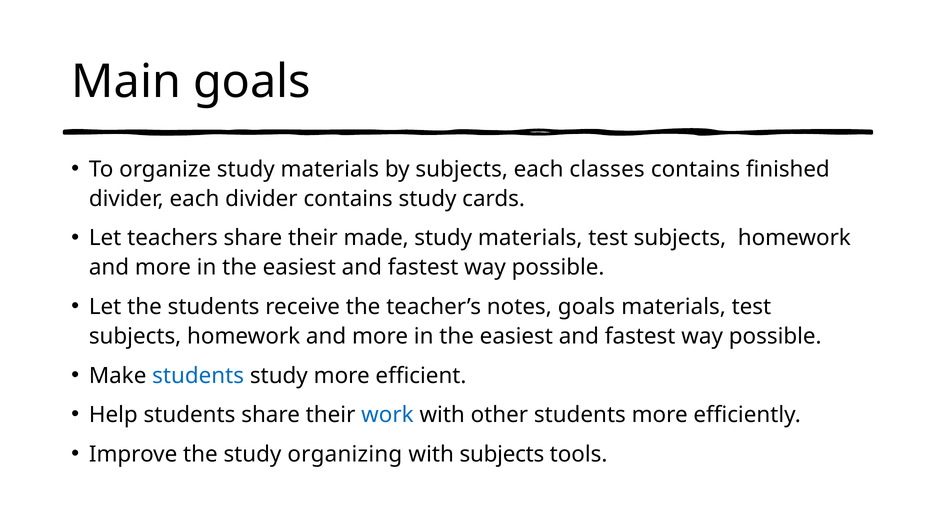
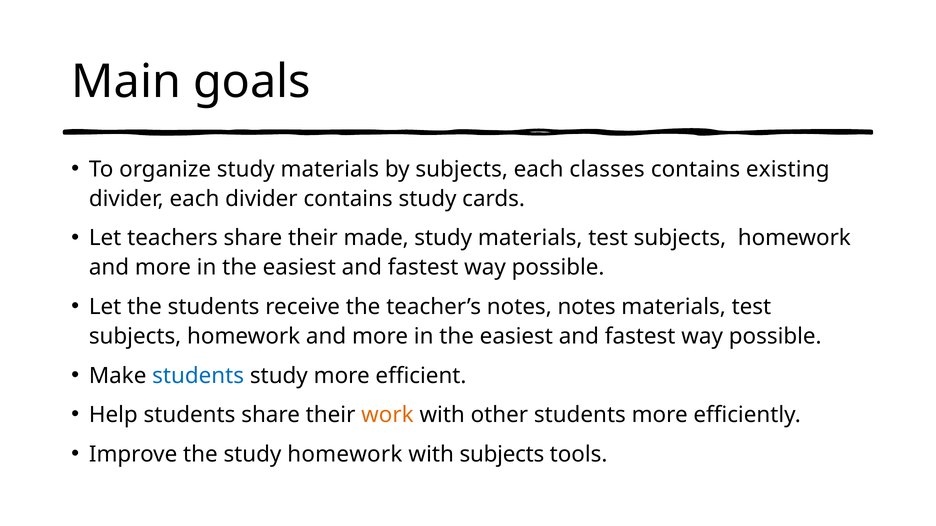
finished: finished -> existing (788, 169)
notes goals: goals -> notes (587, 307)
work colour: blue -> orange (387, 415)
study organizing: organizing -> homework (345, 455)
